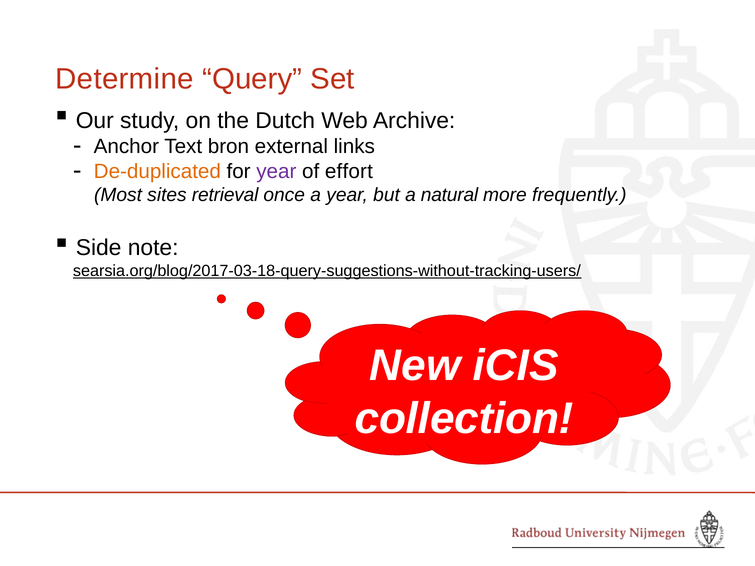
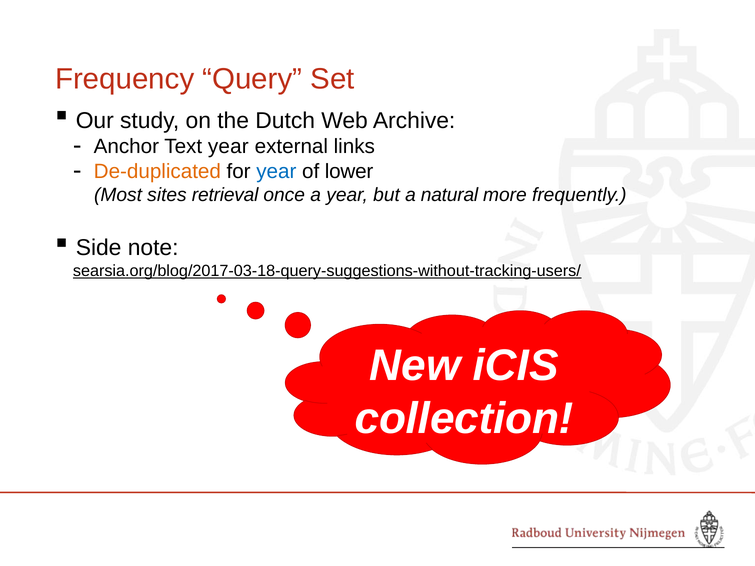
Determine: Determine -> Frequency (125, 79)
Text bron: bron -> year (228, 147)
year colour: purple -> blue (276, 171)
effort: effort -> lower (349, 171)
